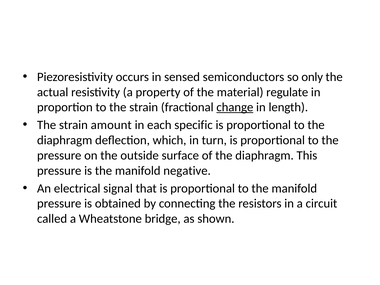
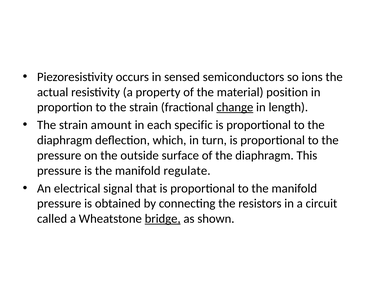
only: only -> ions (312, 77)
regulate: regulate -> position (287, 92)
negative: negative -> regulate (187, 171)
bridge underline: none -> present (163, 219)
